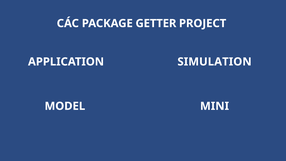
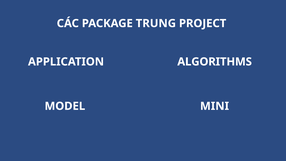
GETTER: GETTER -> TRUNG (156, 23)
SIMULATION: SIMULATION -> ALGORITHMS (215, 62)
